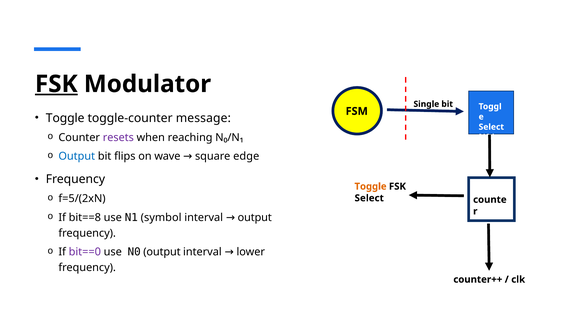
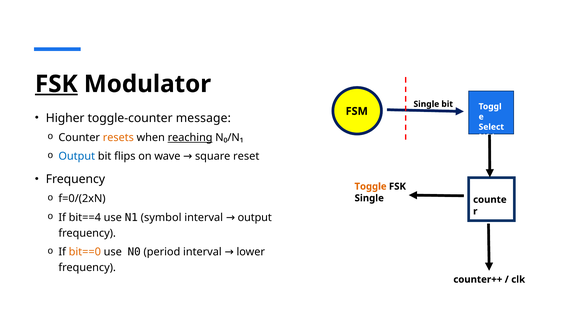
Toggle: Toggle -> Higher (65, 118)
resets colour: purple -> orange (118, 137)
reaching underline: none -> present (190, 137)
edge: edge -> reset (246, 156)
f=5/(2xN: f=5/(2xN -> f=0/(2xN (82, 198)
Select: Select -> Single (369, 198)
bit==8: bit==8 -> bit==4 (85, 217)
bit==0 colour: purple -> orange (85, 251)
N0 output: output -> period (162, 251)
